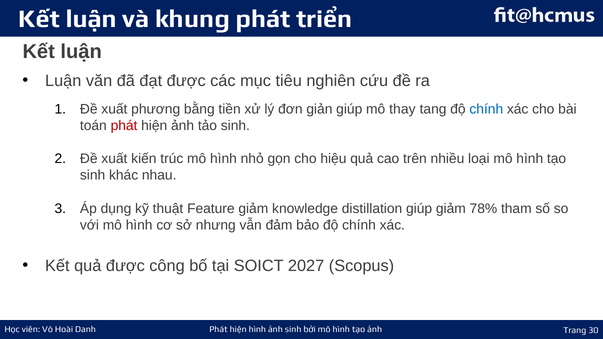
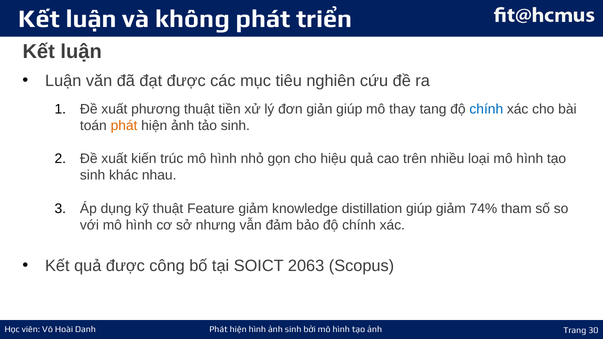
khung: khung -> không (193, 19)
phương bằng: bằng -> thuật (199, 109)
phát colour: red -> orange (124, 126)
78%: 78% -> 74% (483, 209)
2027: 2027 -> 2063 (306, 266)
